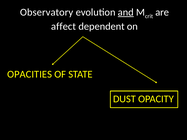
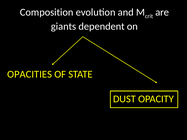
Observatory: Observatory -> Composition (47, 12)
and underline: present -> none (126, 12)
affect: affect -> giants (64, 26)
